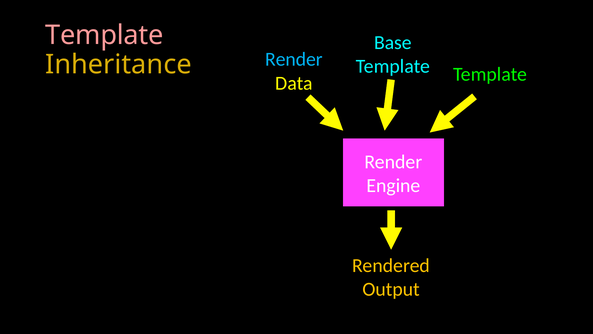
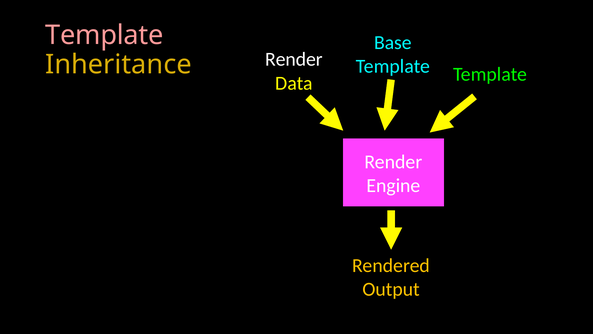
Render colour: light blue -> white (294, 59)
